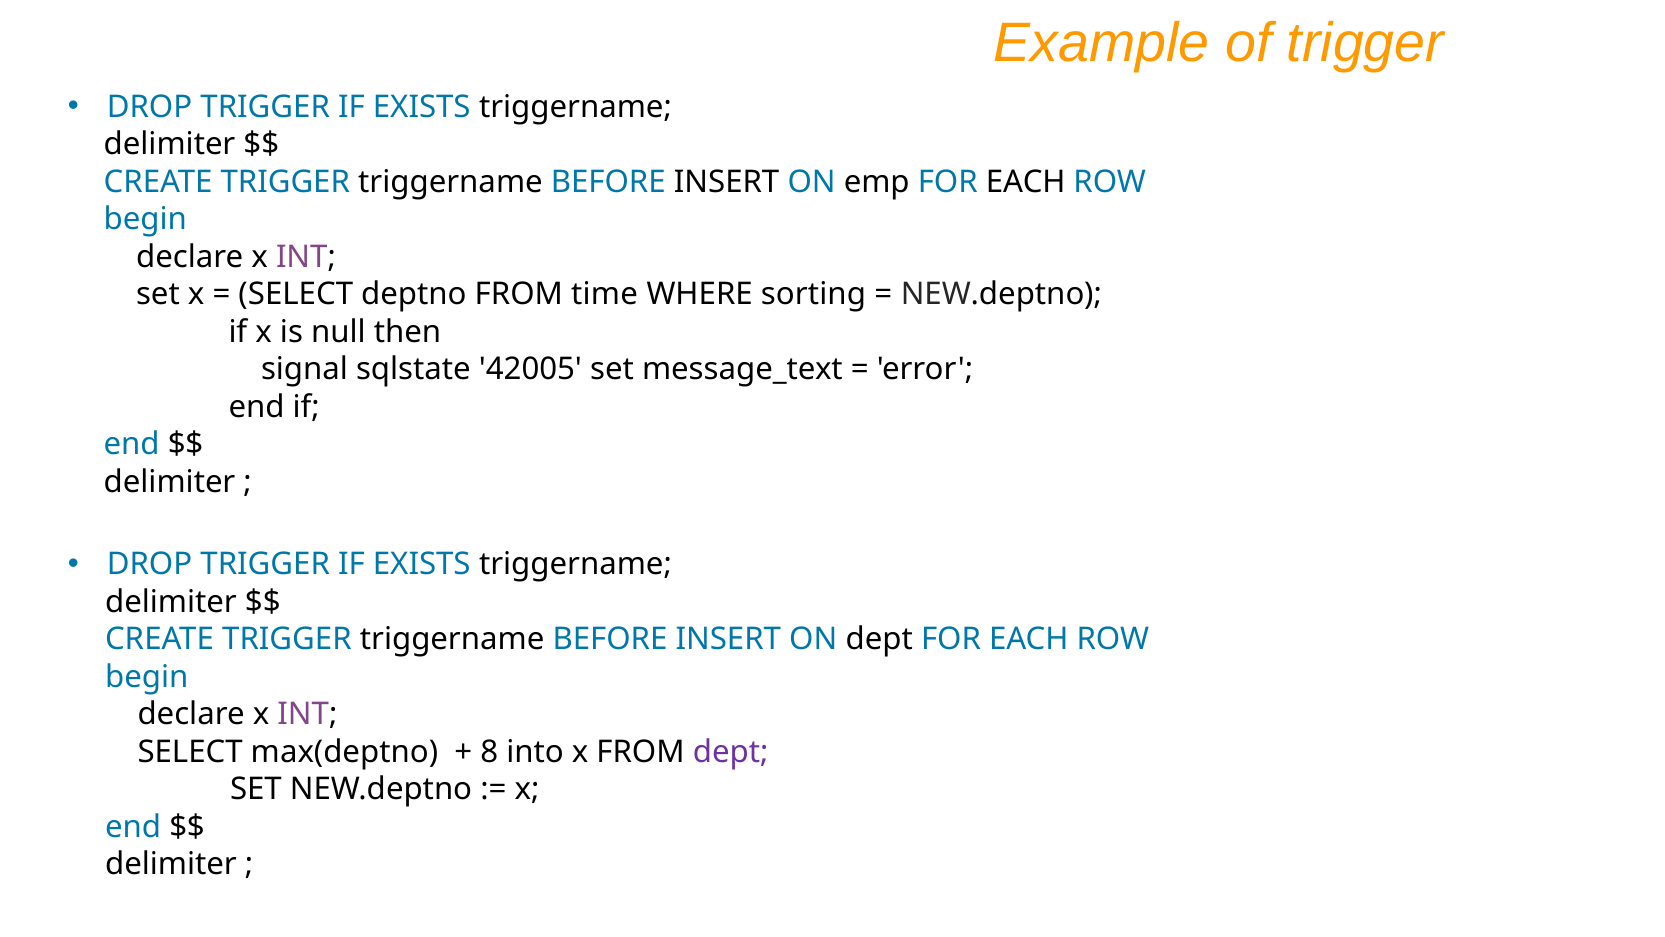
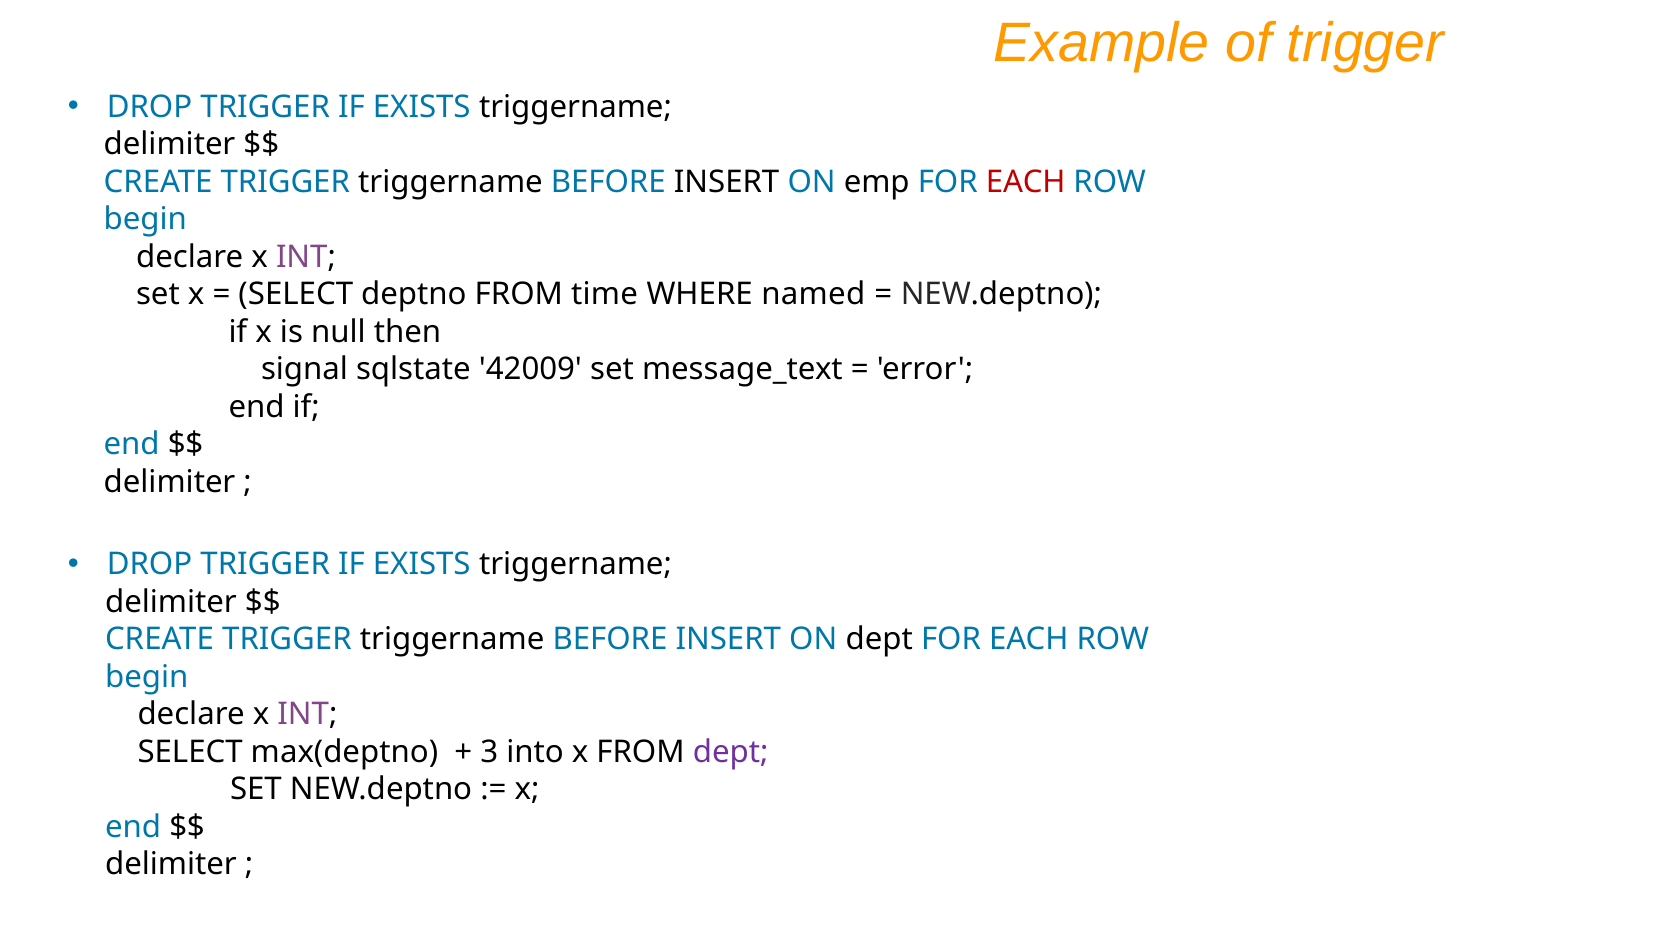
EACH colour: black -> red (1026, 182)
sorting: sorting -> named (813, 294)
42005: 42005 -> 42009 (530, 369)
8: 8 -> 3 (489, 751)
